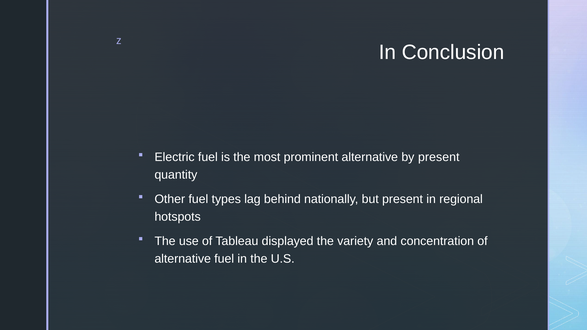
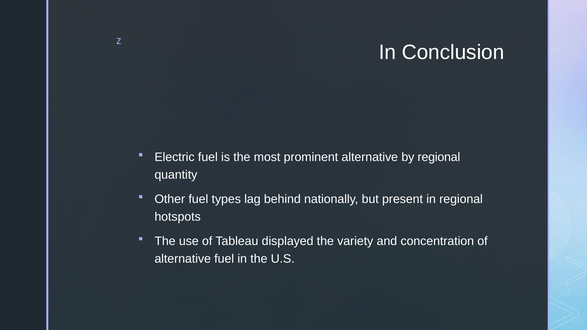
by present: present -> regional (439, 157)
